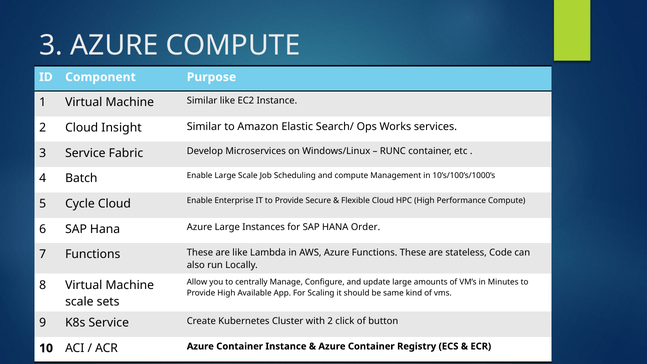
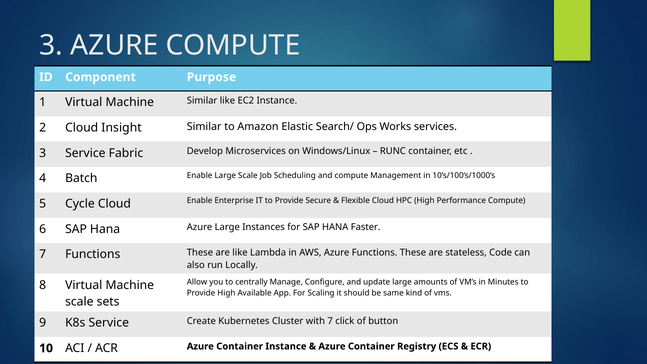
Order: Order -> Faster (366, 227)
with 2: 2 -> 7 (330, 321)
